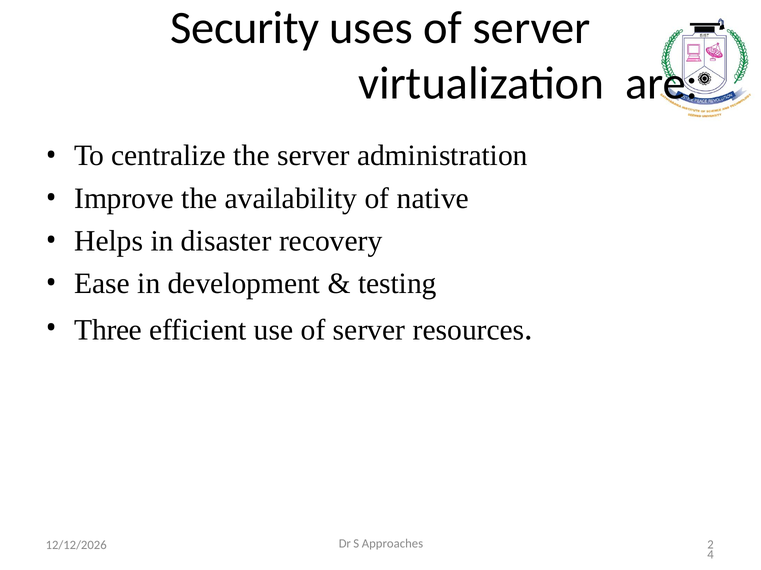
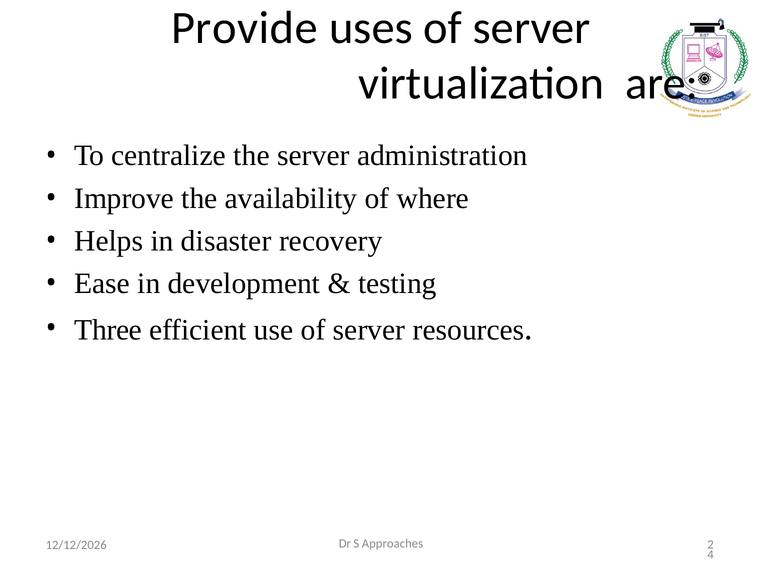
Security: Security -> Provide (244, 28)
native: native -> where (433, 199)
